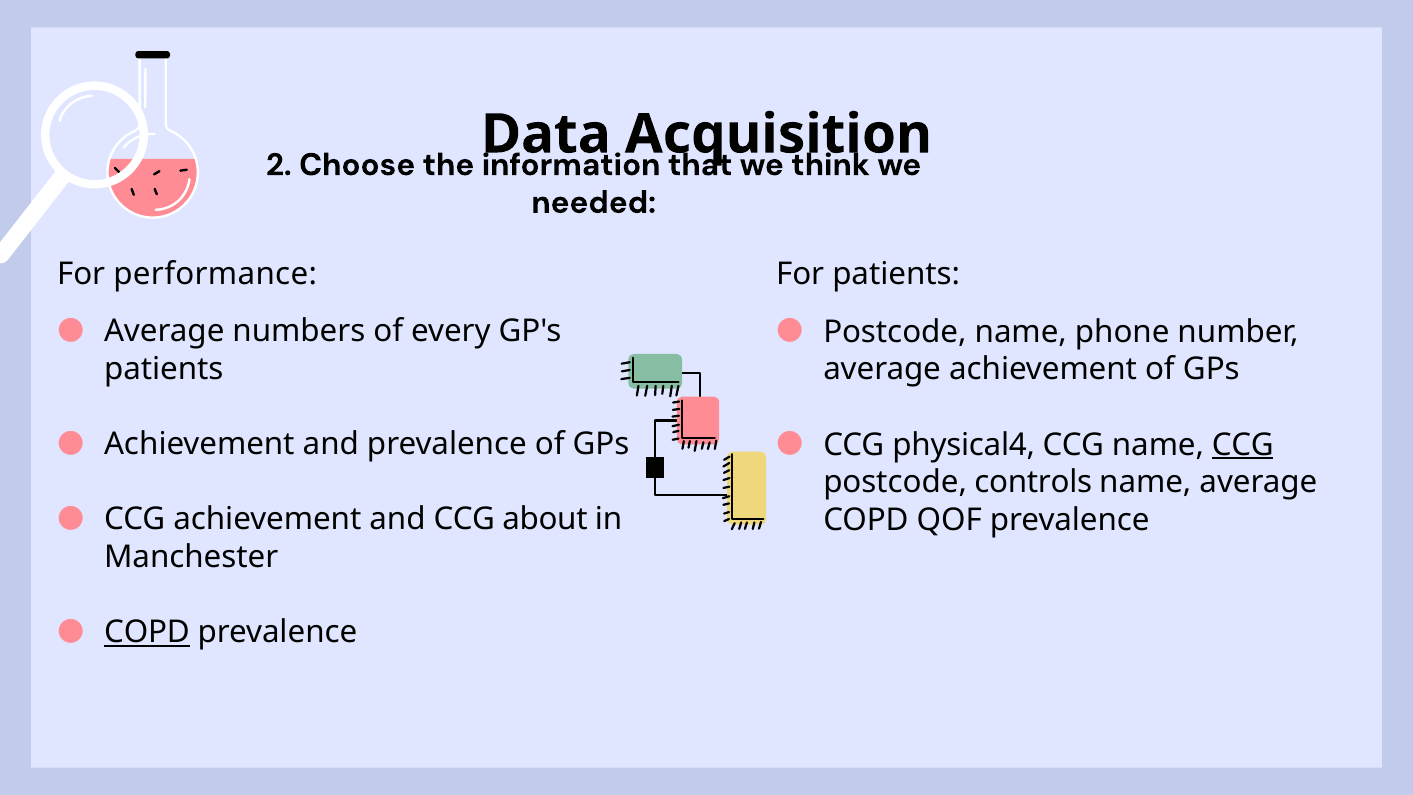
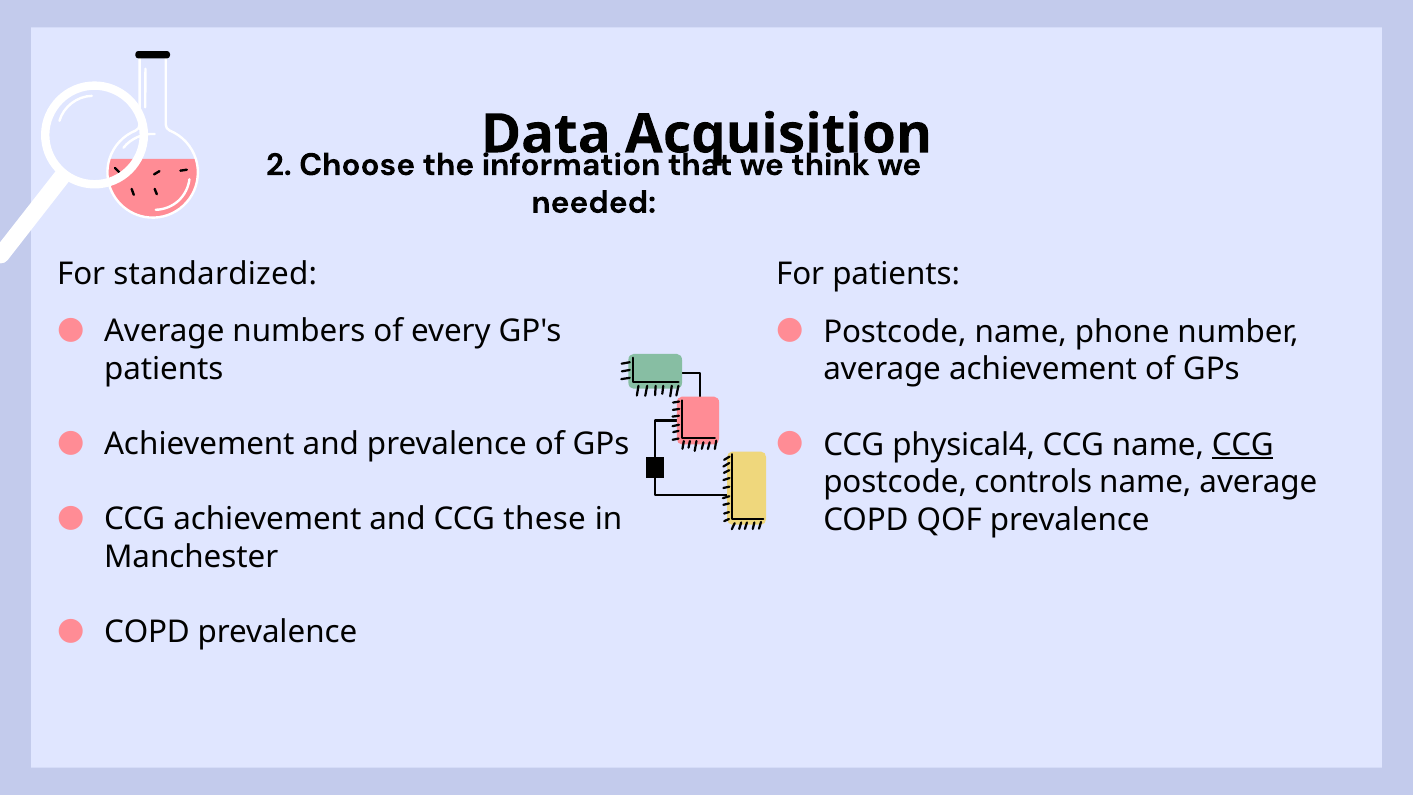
performance: performance -> standardized (215, 274)
about: about -> these (545, 519)
COPD underline: present -> none (147, 632)
